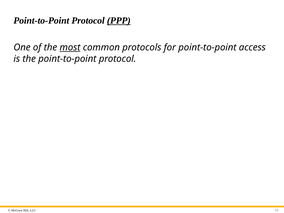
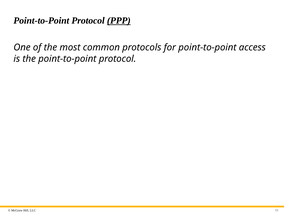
most underline: present -> none (70, 47)
